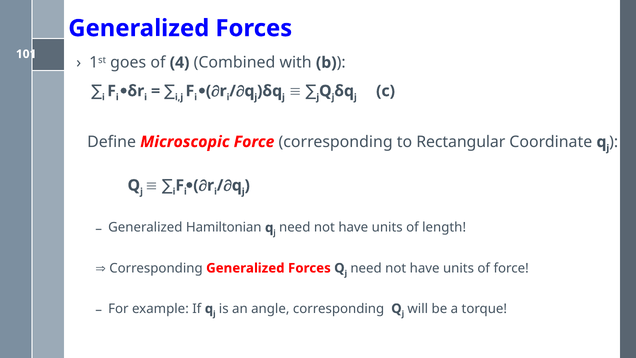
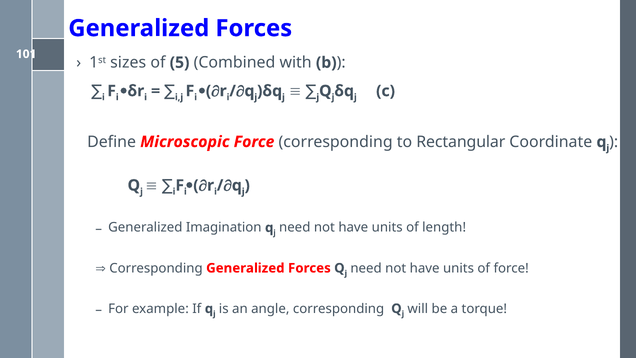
goes: goes -> sizes (128, 63)
4: 4 -> 5 (180, 63)
Hamiltonian: Hamiltonian -> Imagination (224, 228)
